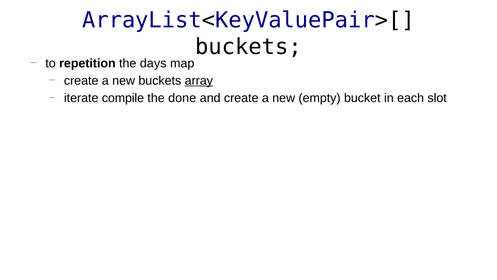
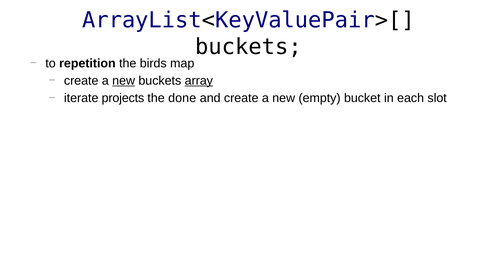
days: days -> birds (153, 63)
new underline: none -> present (124, 81)
compile: compile -> projects (123, 98)
